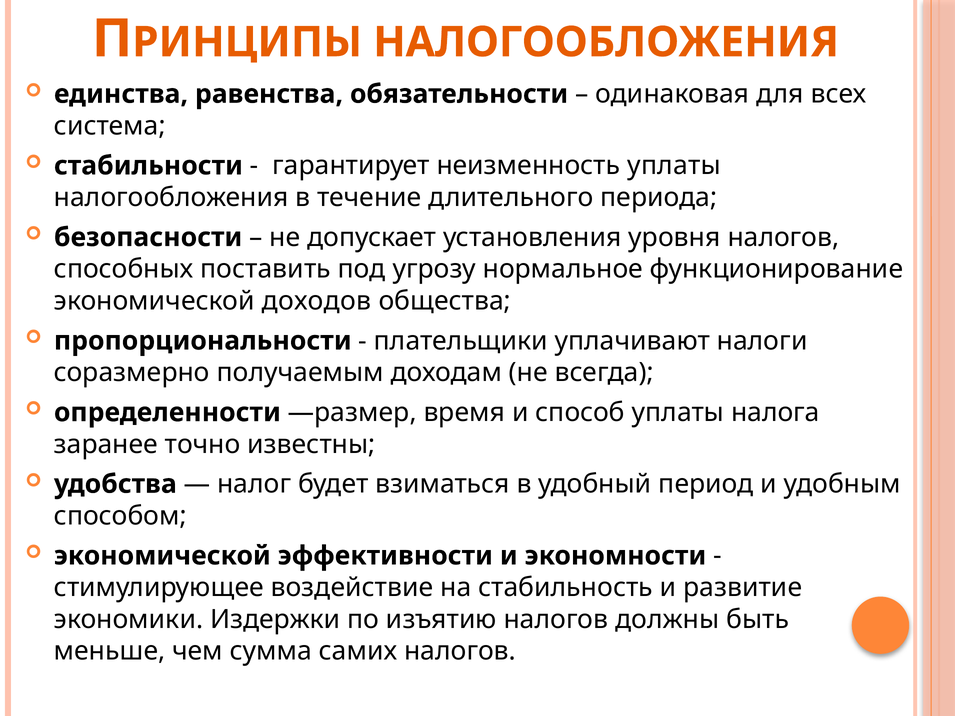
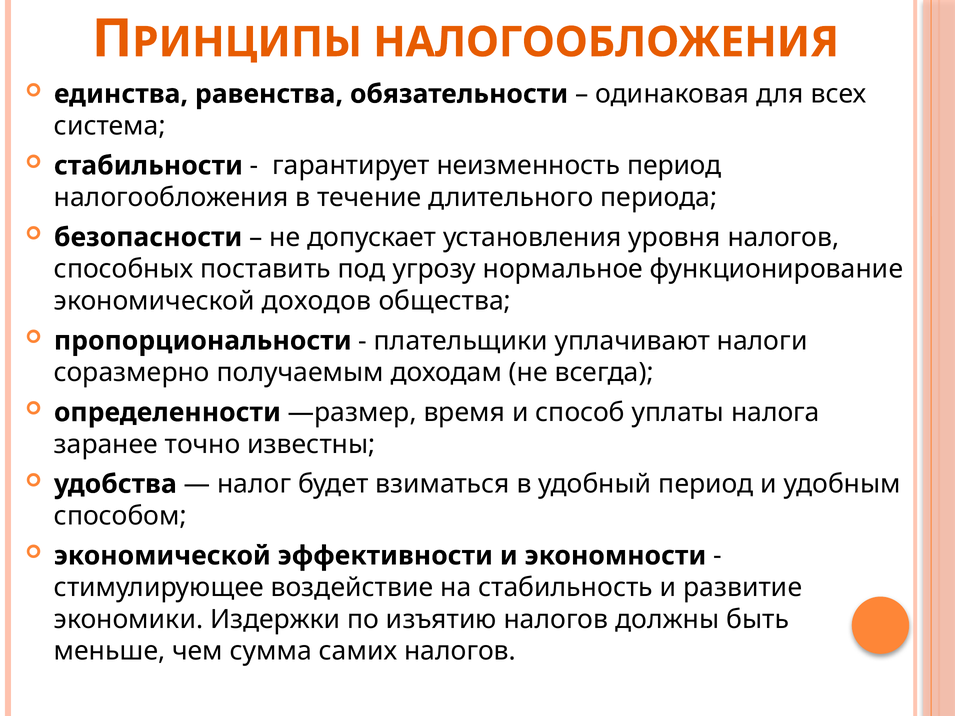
неизменность уплаты: уплаты -> период (674, 166)
